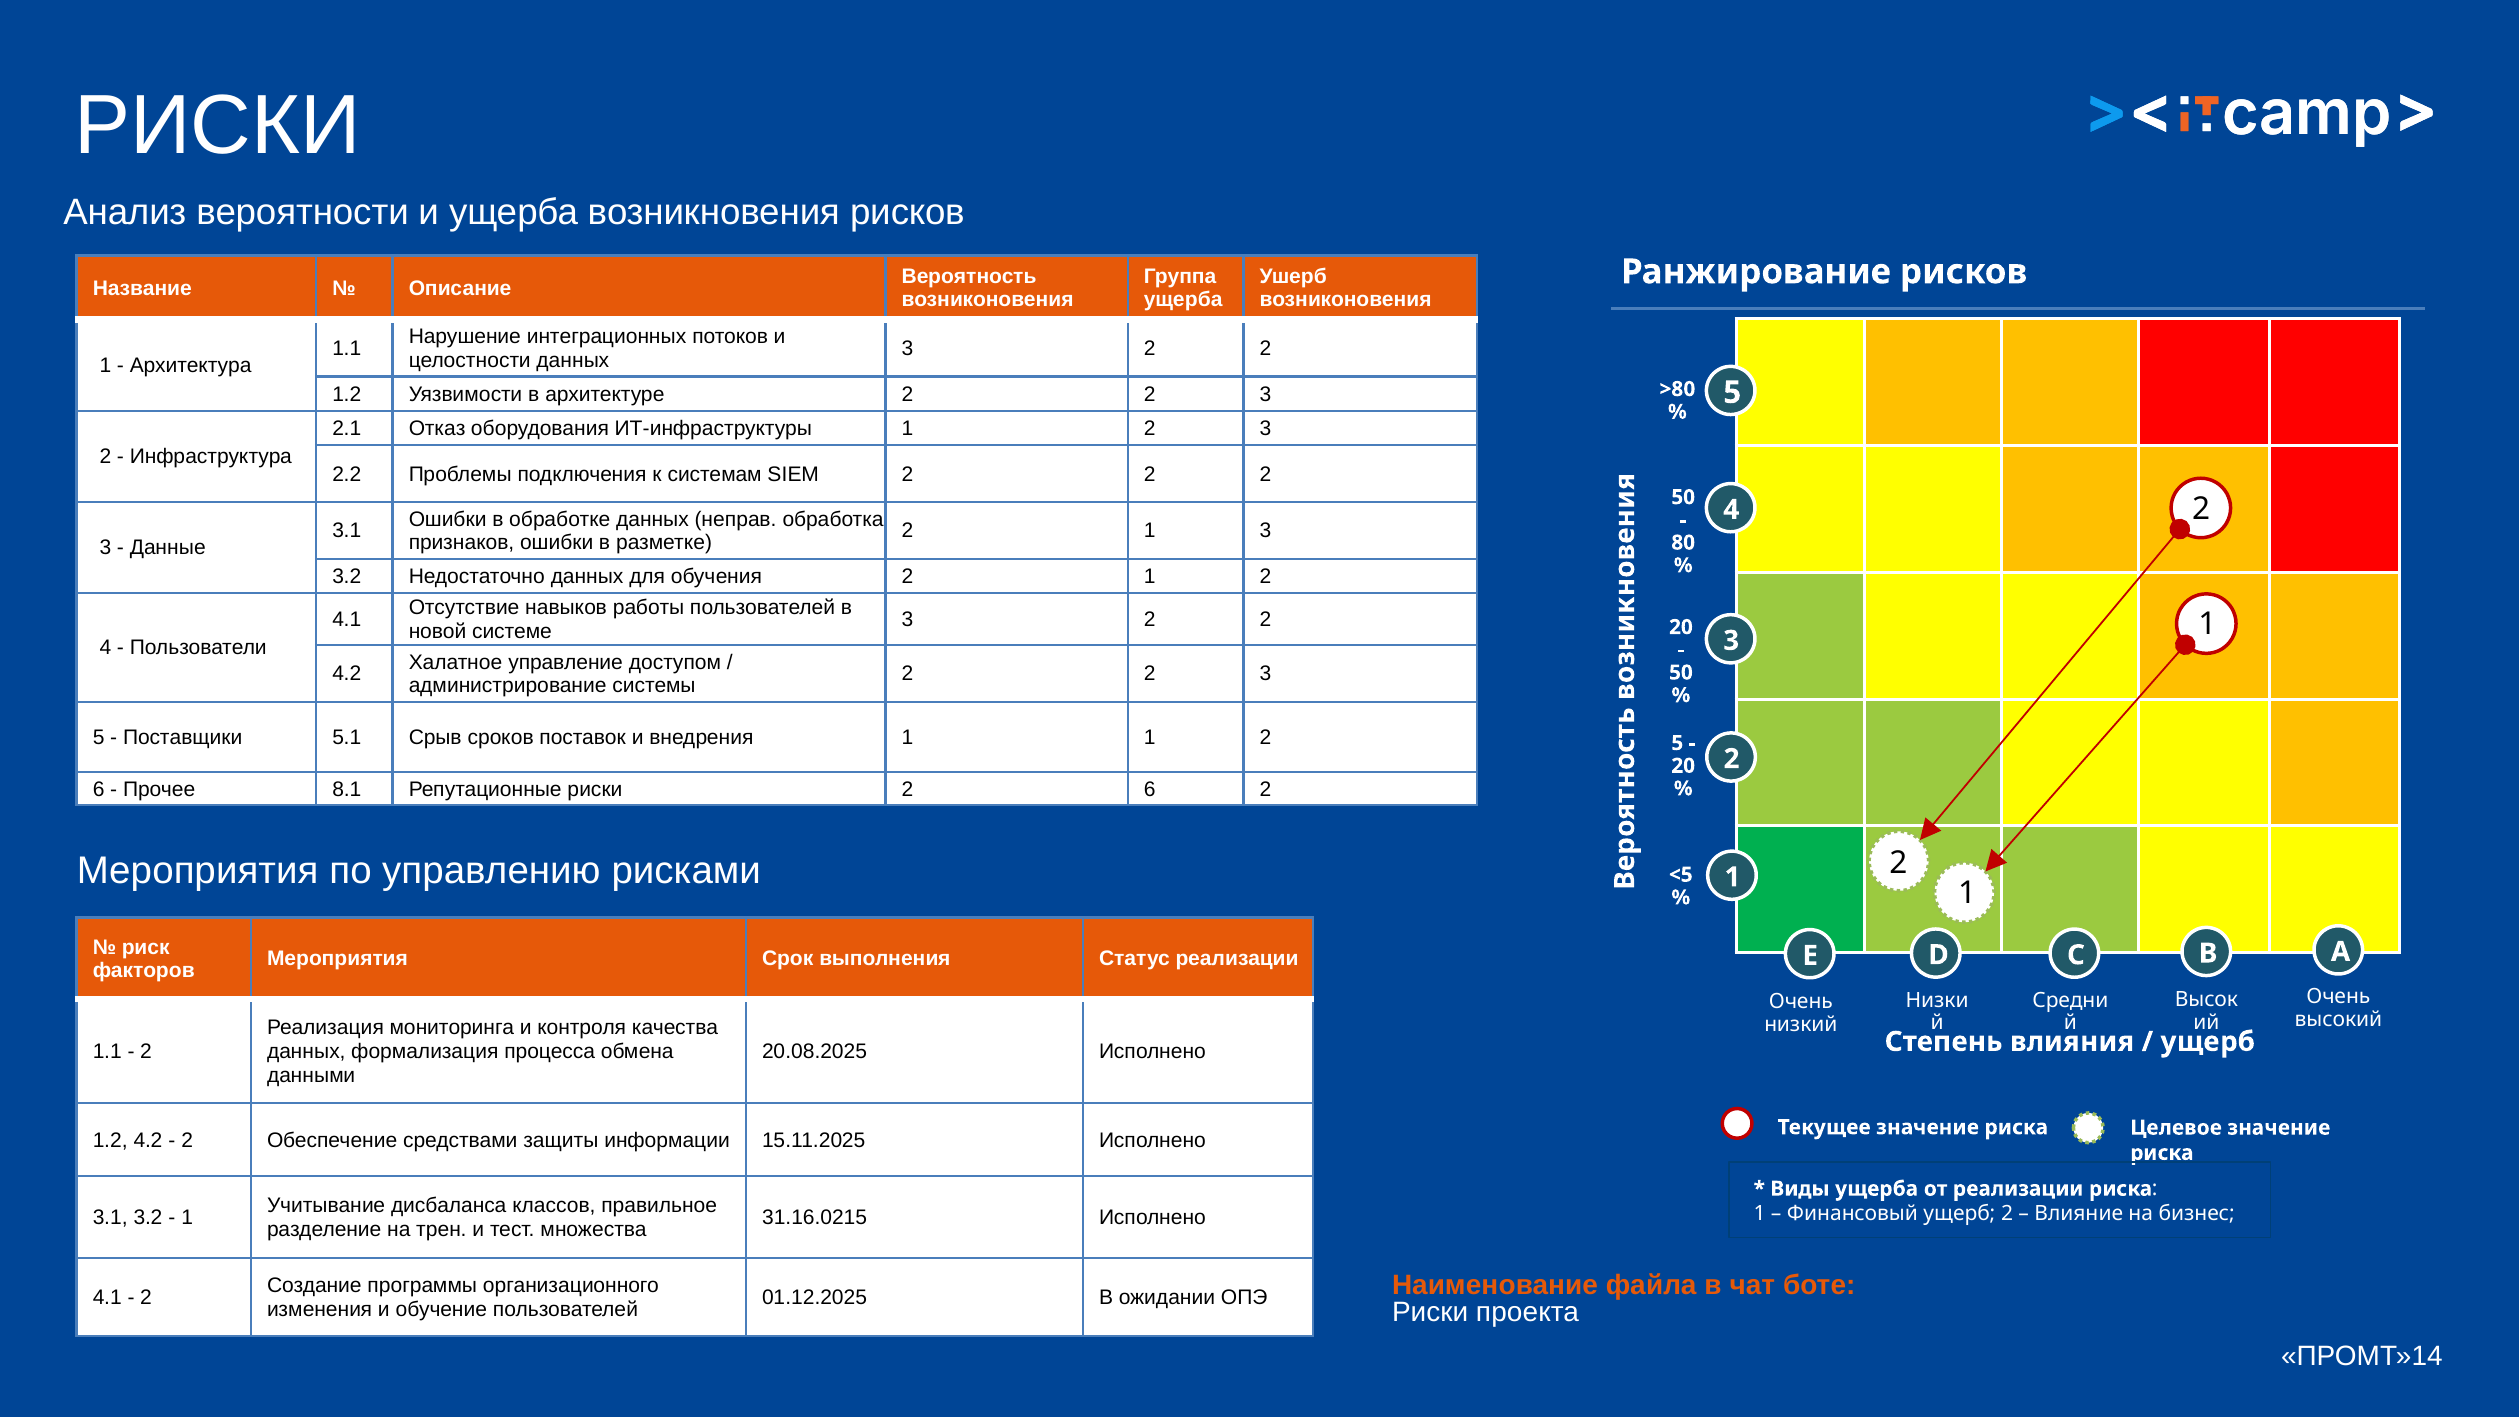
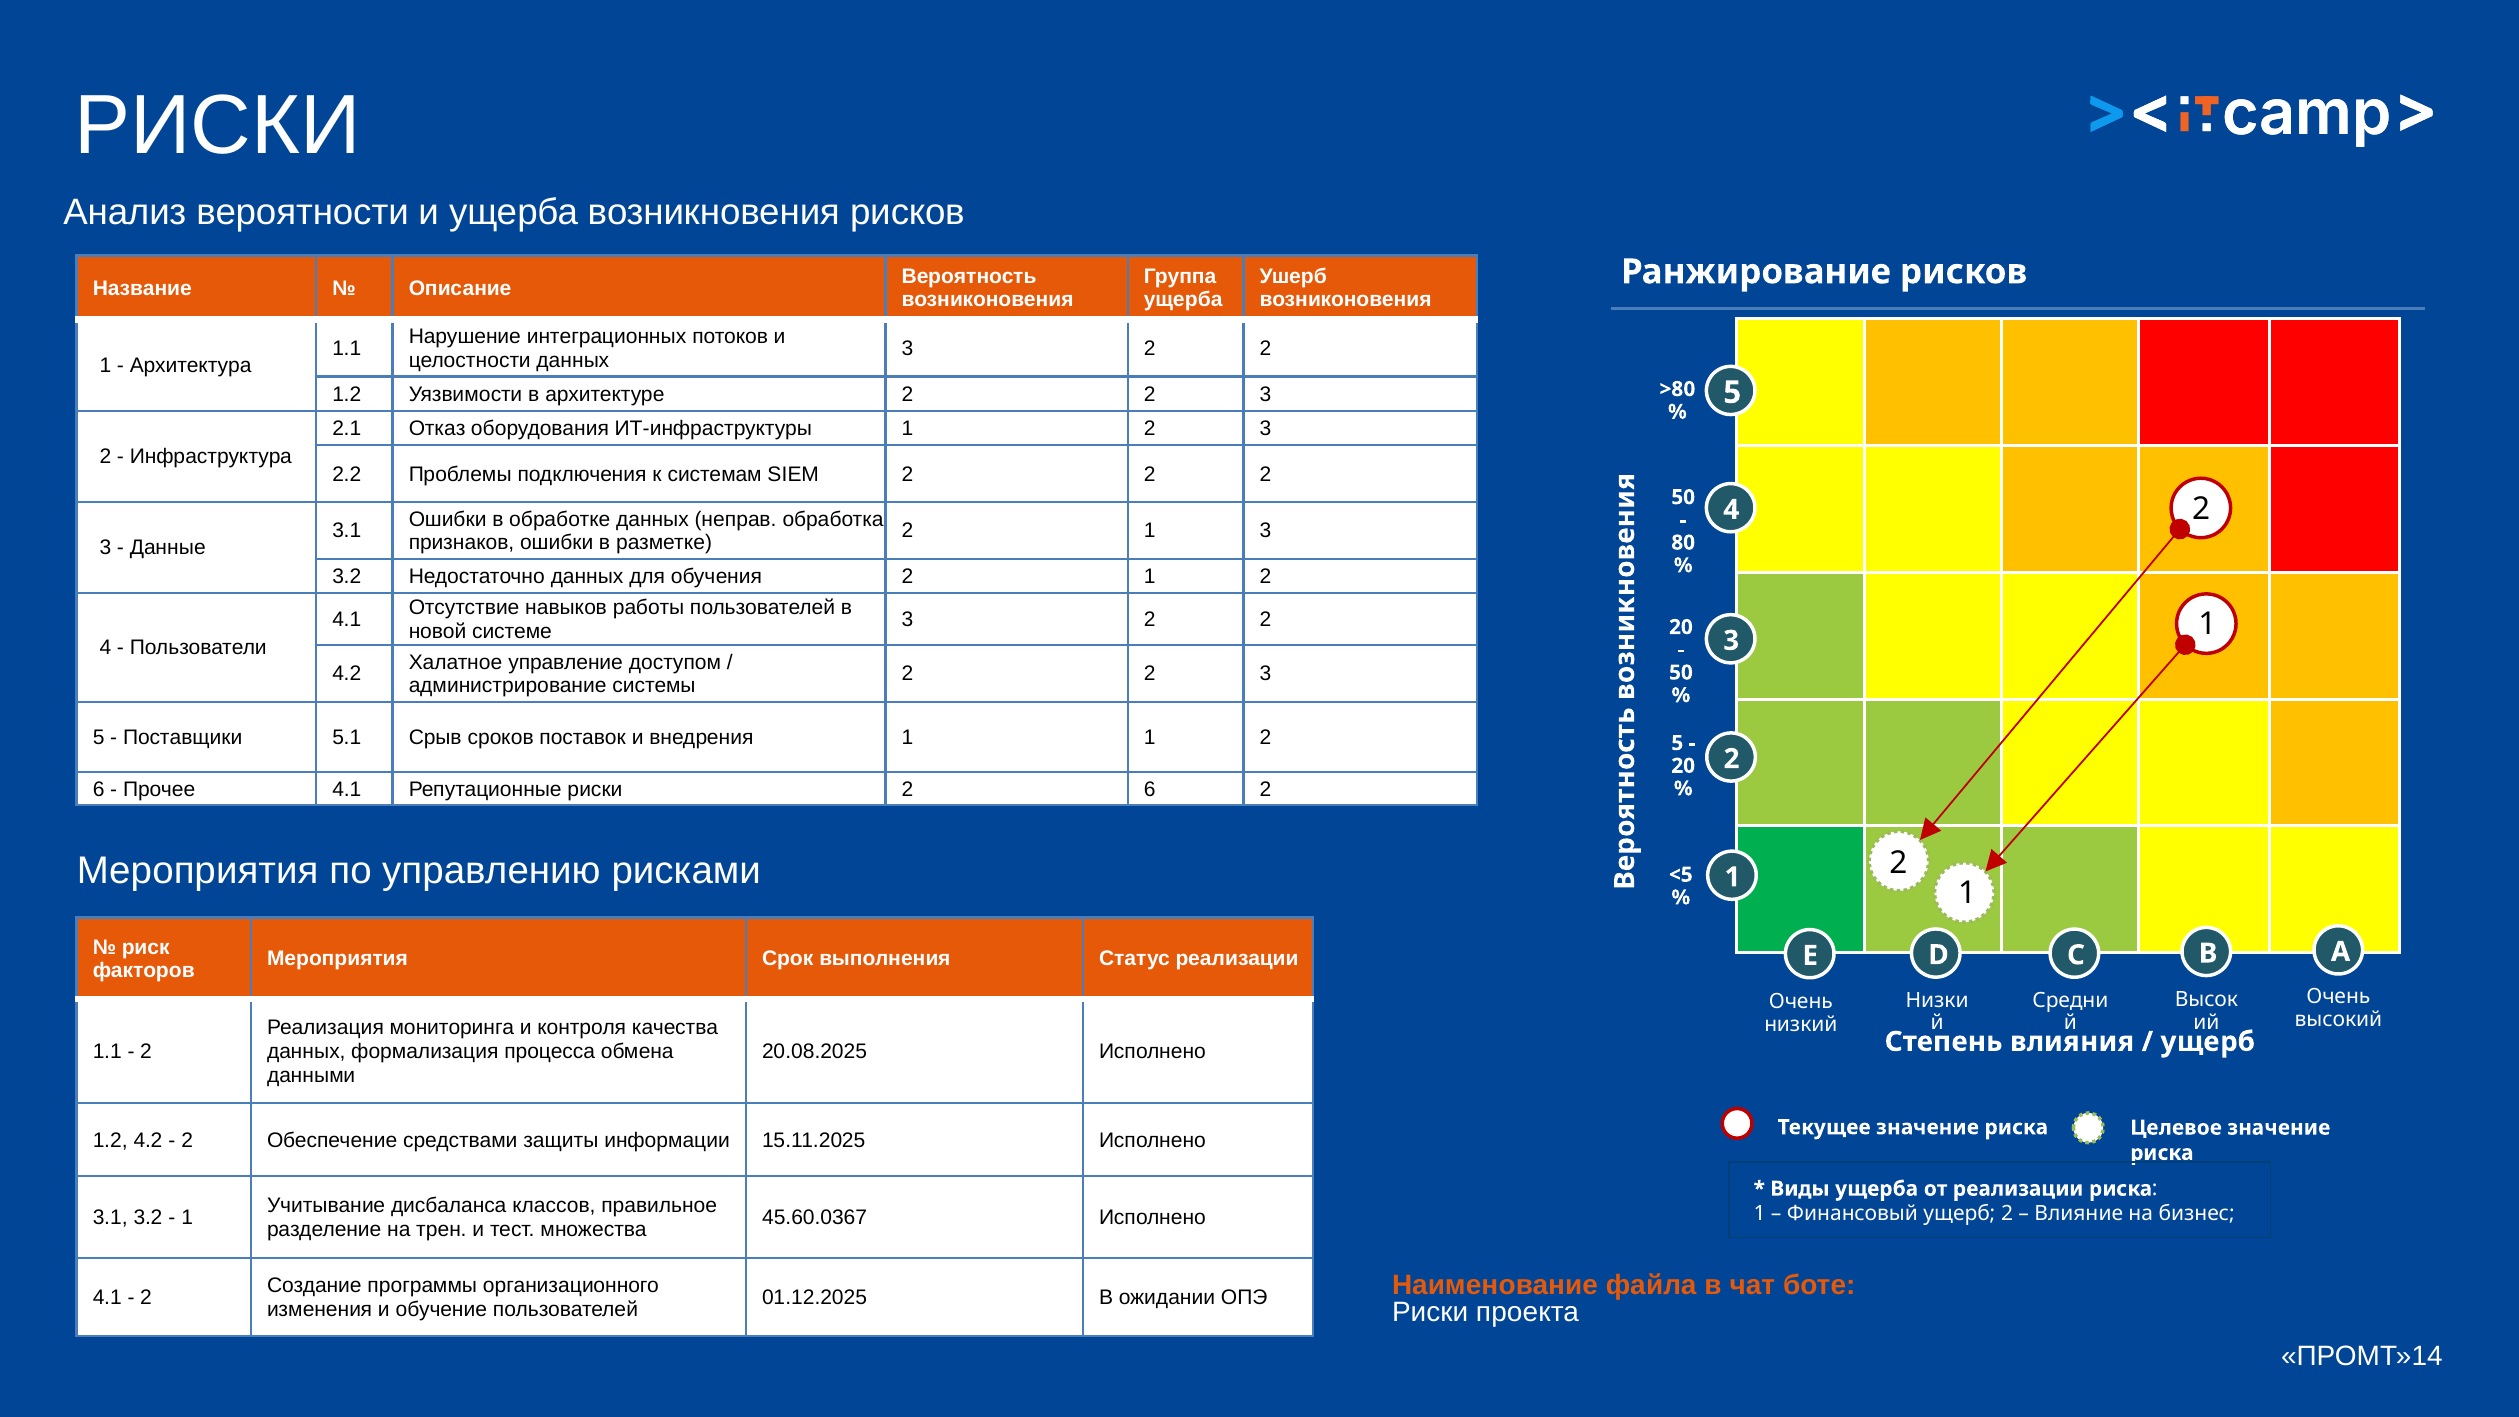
Прочее 8.1: 8.1 -> 4.1 (347, 789)
31.16.0215: 31.16.0215 -> 45.60.0367 (815, 1218)
